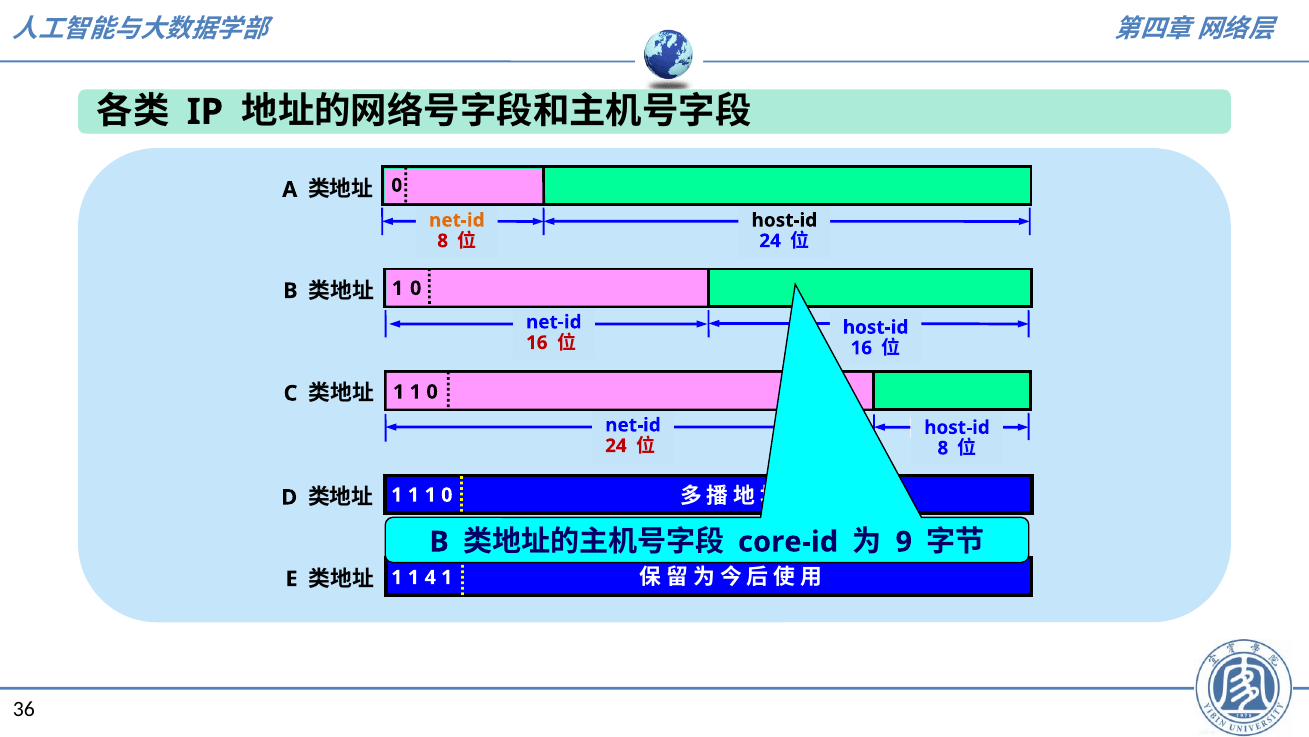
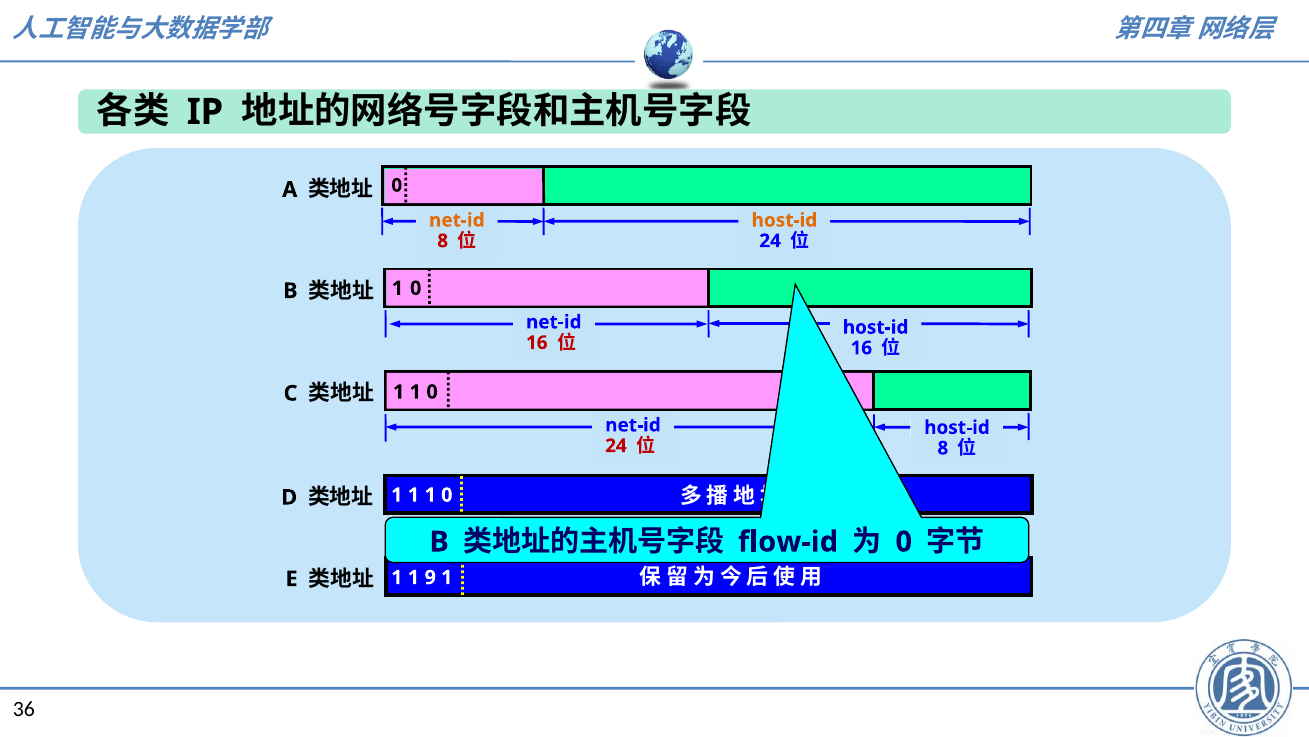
host-id colour: black -> orange (784, 220)
core-id: core-id -> flow-id (788, 541)
9: 9 -> 0 (904, 541)
4: 4 -> 9 (430, 577)
